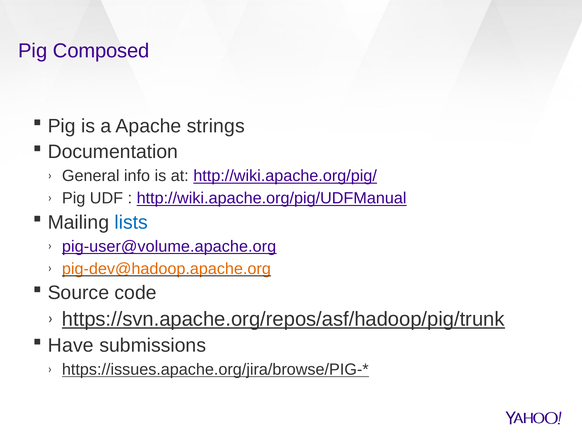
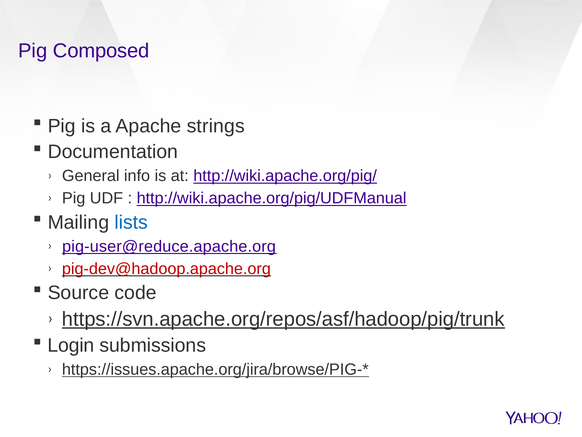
pig-user@volume.apache.org: pig-user@volume.apache.org -> pig-user@reduce.apache.org (169, 246)
pig-dev@hadoop.apache.org colour: orange -> red (166, 268)
Have: Have -> Login (71, 345)
